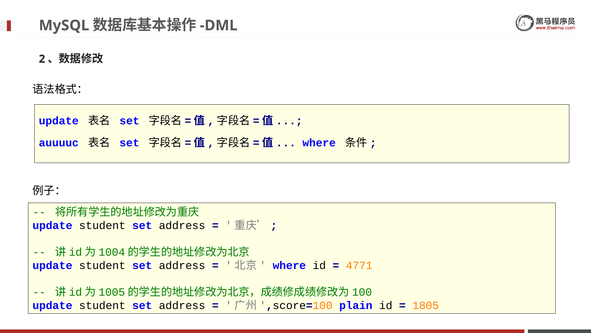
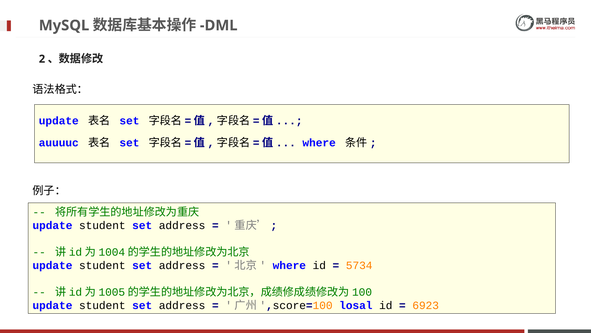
4771: 4771 -> 5734 (359, 265)
plain: plain -> losal (356, 305)
1805: 1805 -> 6923 (426, 305)
